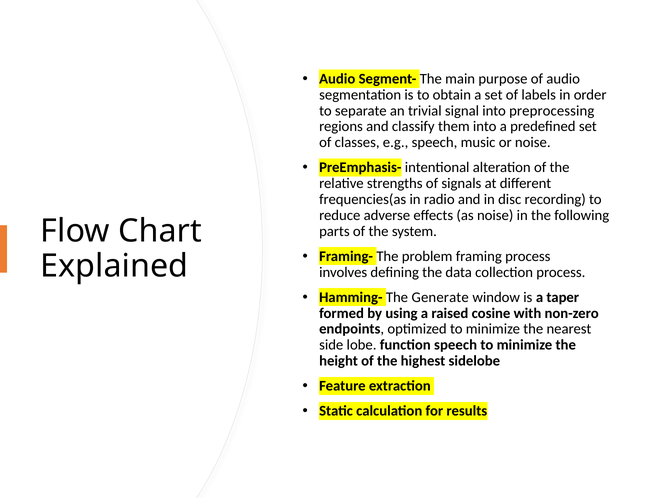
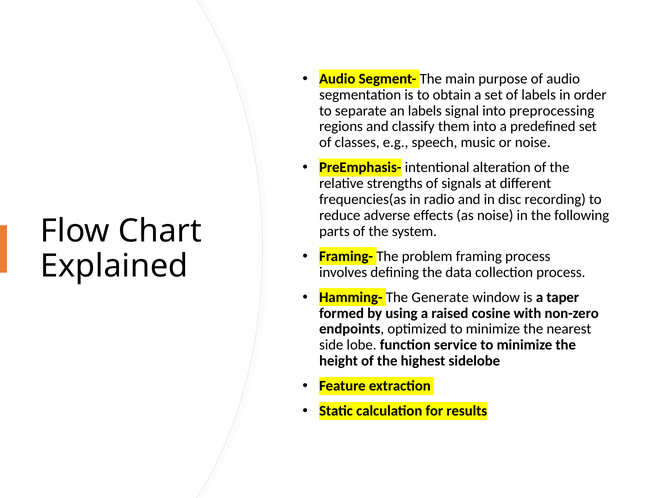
an trivial: trivial -> labels (425, 111)
function speech: speech -> service (456, 345)
